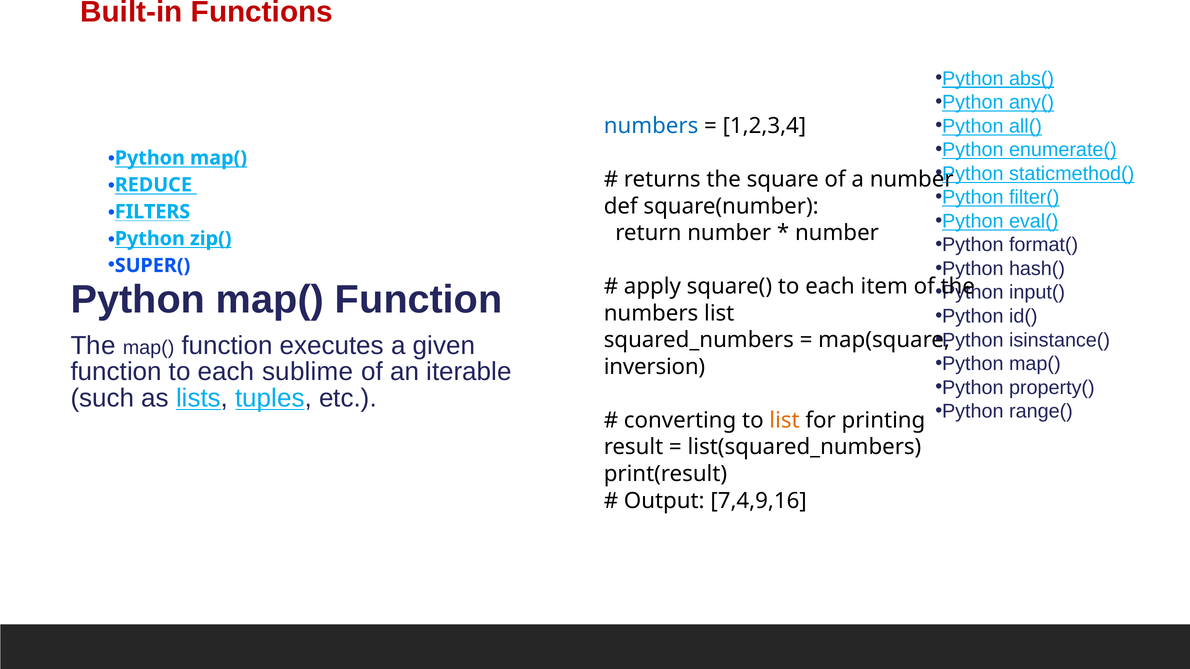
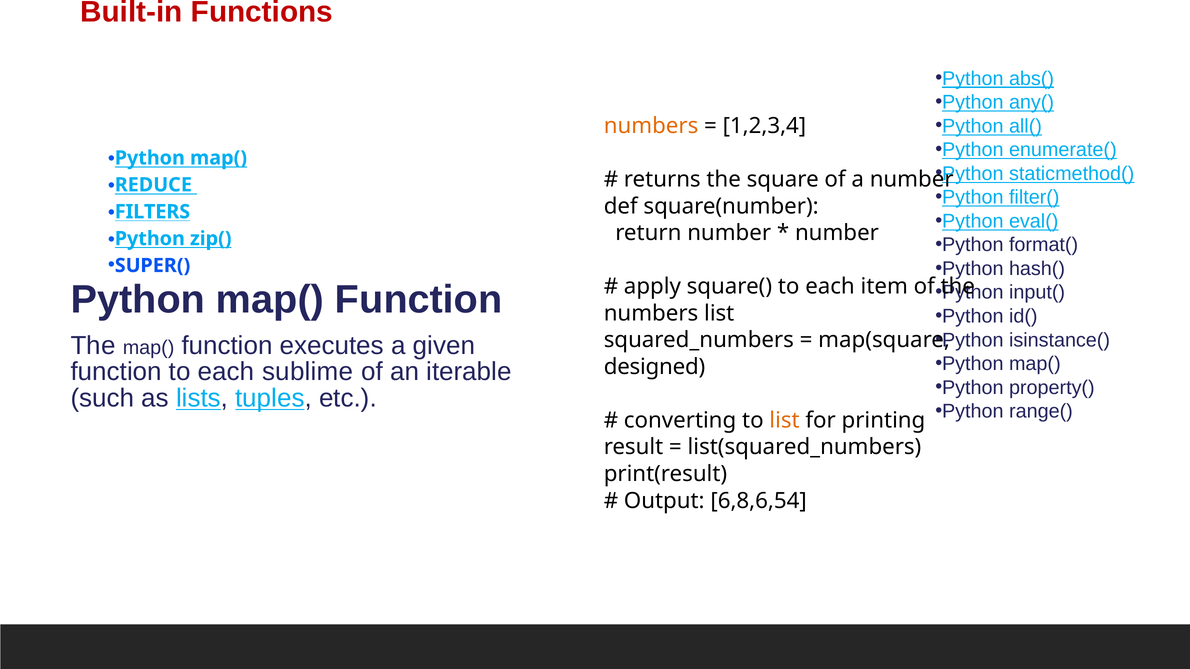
numbers colour: blue -> orange (651, 126)
inversion: inversion -> designed (654, 367)
7,4,9,16: 7,4,9,16 -> 6,8,6,54 (759, 501)
